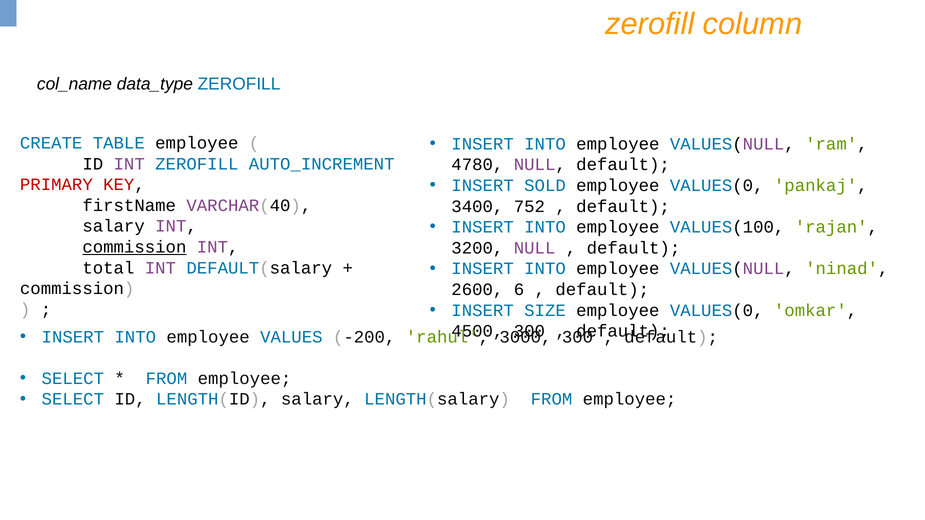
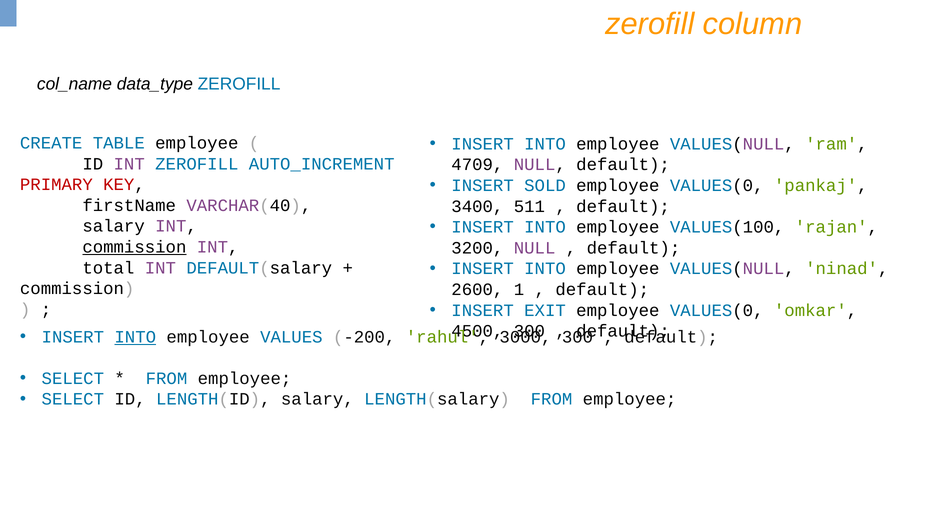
4780: 4780 -> 4709 (477, 165)
752: 752 -> 511 (529, 206)
6: 6 -> 1 (519, 290)
SIZE: SIZE -> EXIT (545, 311)
INTO underline: none -> present (135, 337)
